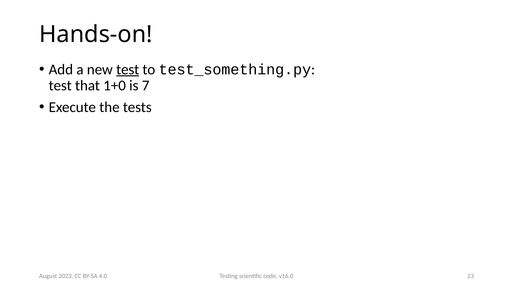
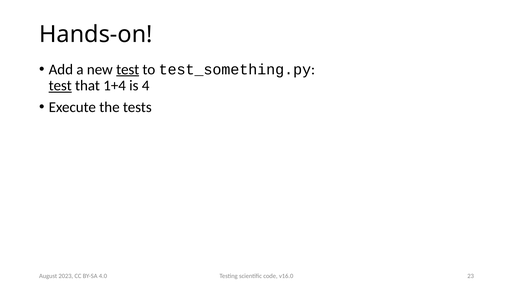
test underline: none -> present (60, 86)
1+0: 1+0 -> 1+4 (115, 86)
7: 7 -> 4 (146, 86)
